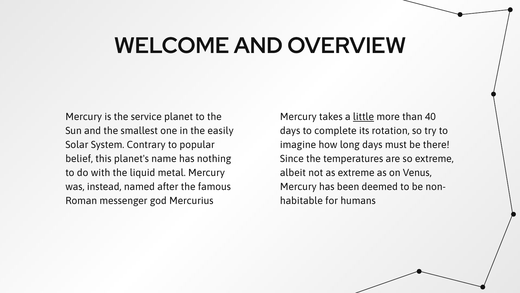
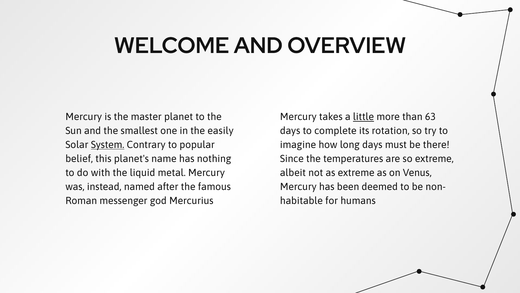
service: service -> master (146, 117)
40: 40 -> 63 (430, 117)
System underline: none -> present (108, 145)
